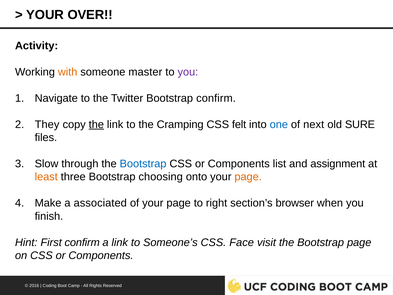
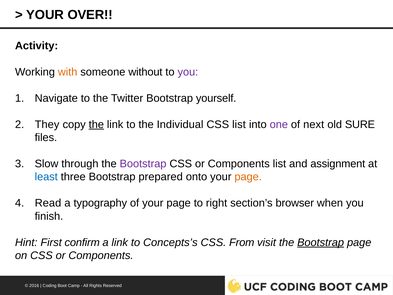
master: master -> without (145, 72)
Bootstrap confirm: confirm -> yourself (216, 98)
Cramping: Cramping -> Individual (180, 124)
CSS felt: felt -> list (239, 124)
one colour: blue -> purple (279, 124)
Bootstrap colour: blue -> purple (143, 164)
least colour: orange -> blue (46, 177)
choosing: choosing -> prepared (161, 177)
Make: Make -> Read (48, 203)
associated: associated -> typography (100, 203)
Someone’s: Someone’s -> Concepts’s (170, 242)
Face: Face -> From (242, 242)
Bootstrap underline: none -> present (321, 242)
